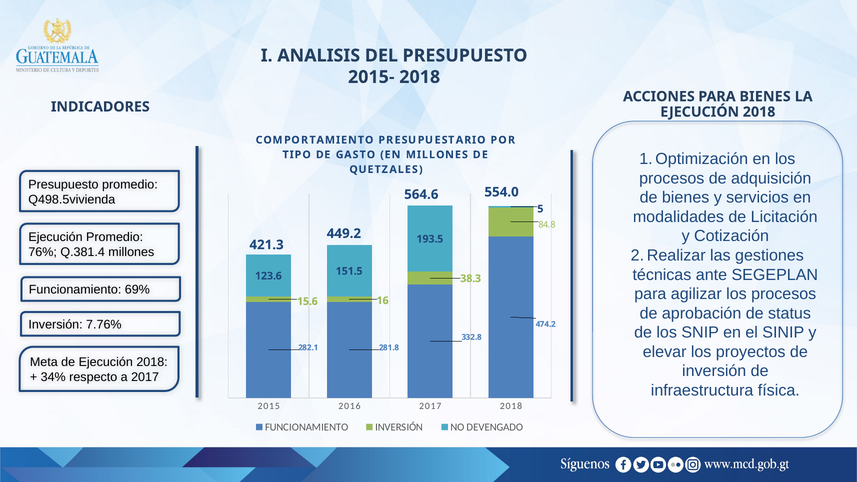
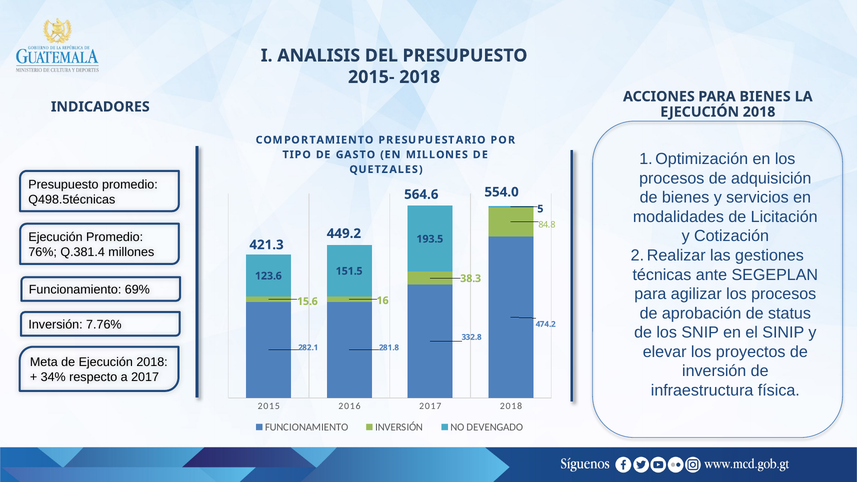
Q498.5vivienda: Q498.5vivienda -> Q498.5técnicas (72, 199)
